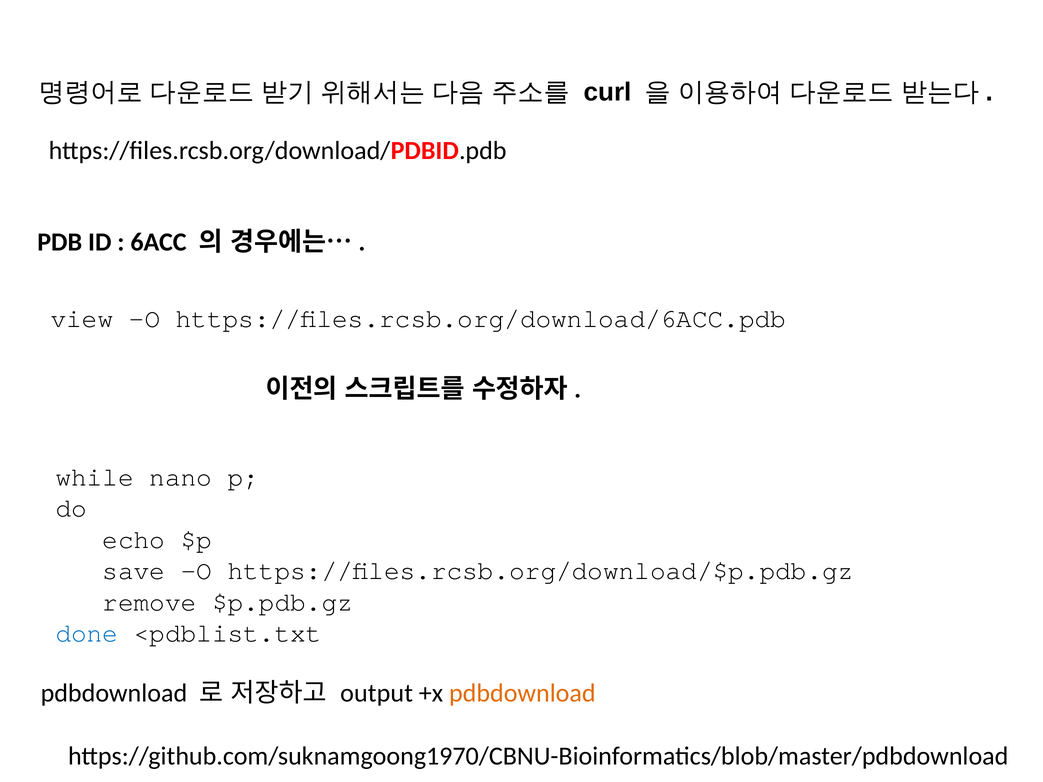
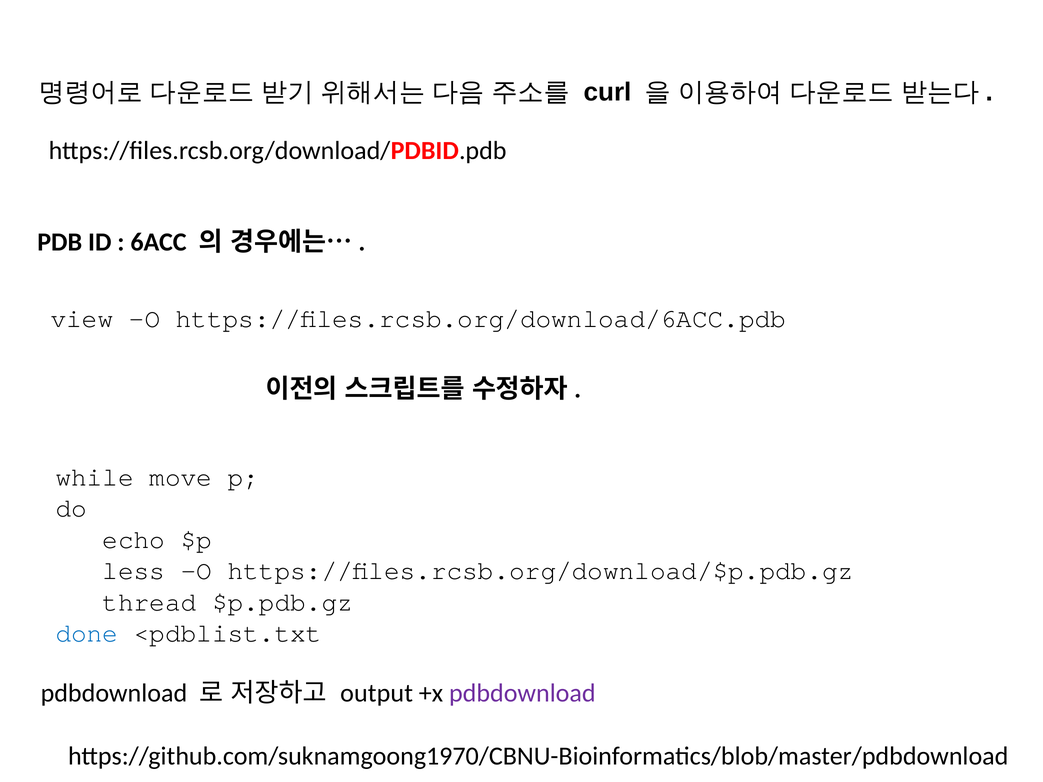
nano: nano -> move (181, 477)
save: save -> less (134, 571)
remove: remove -> thread (149, 602)
pdbdownload colour: orange -> purple (522, 693)
